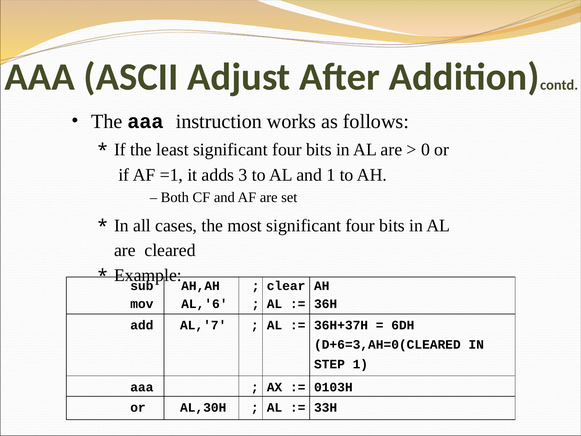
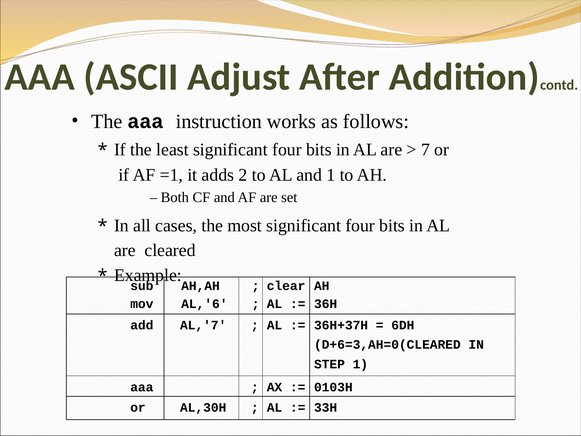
0: 0 -> 7 (426, 149)
3: 3 -> 2 (243, 175)
